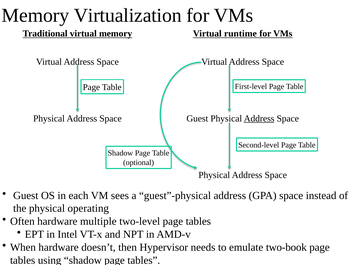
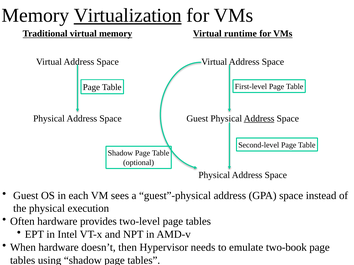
Virtualization underline: none -> present (128, 15)
operating: operating -> execution (88, 209)
multiple: multiple -> provides (98, 222)
